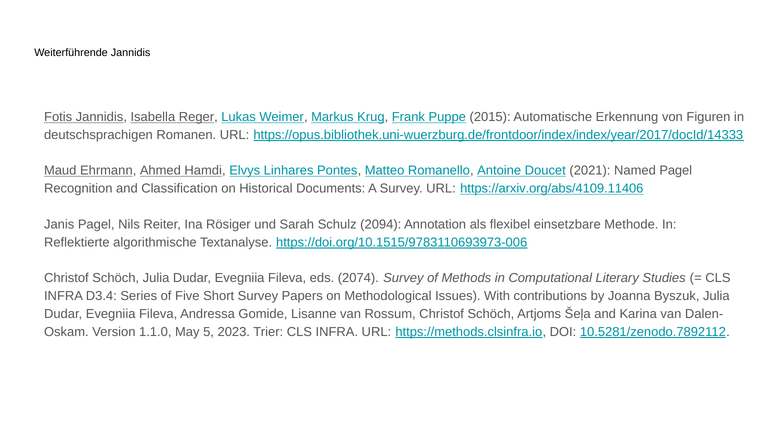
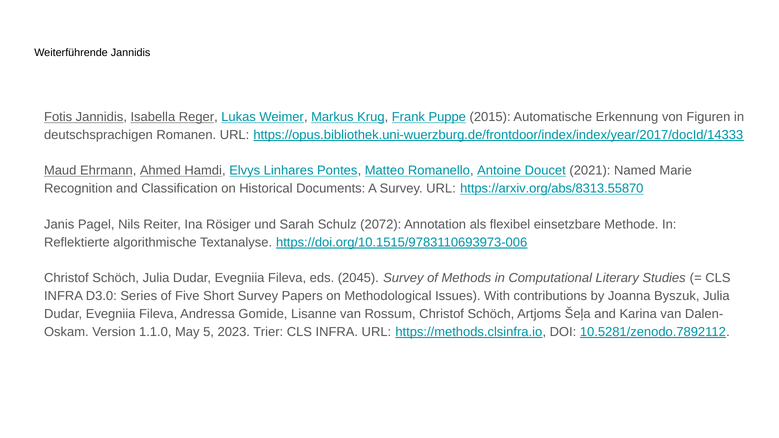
Named Pagel: Pagel -> Marie (676, 171)
https://arxiv.org/abs/4109.11406: https://arxiv.org/abs/4109.11406 -> https://arxiv.org/abs/8313.55870 (552, 189)
2094: 2094 -> 2072 (381, 224)
2074: 2074 -> 2045 (358, 278)
D3.4: D3.4 -> D3.0 (101, 296)
